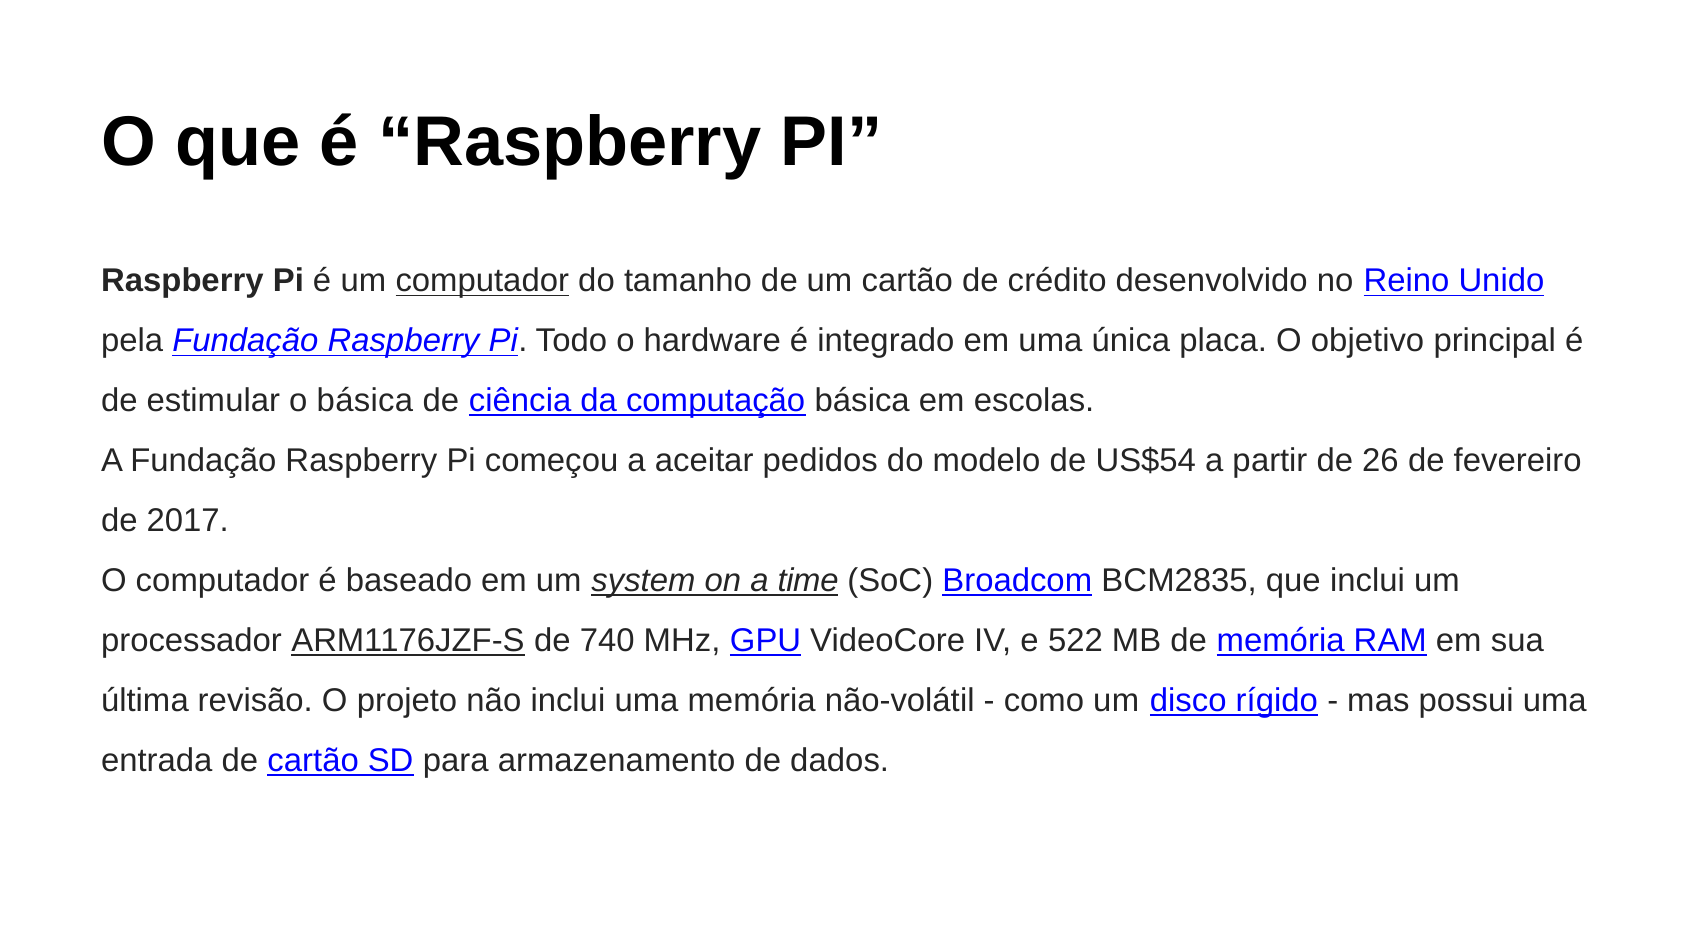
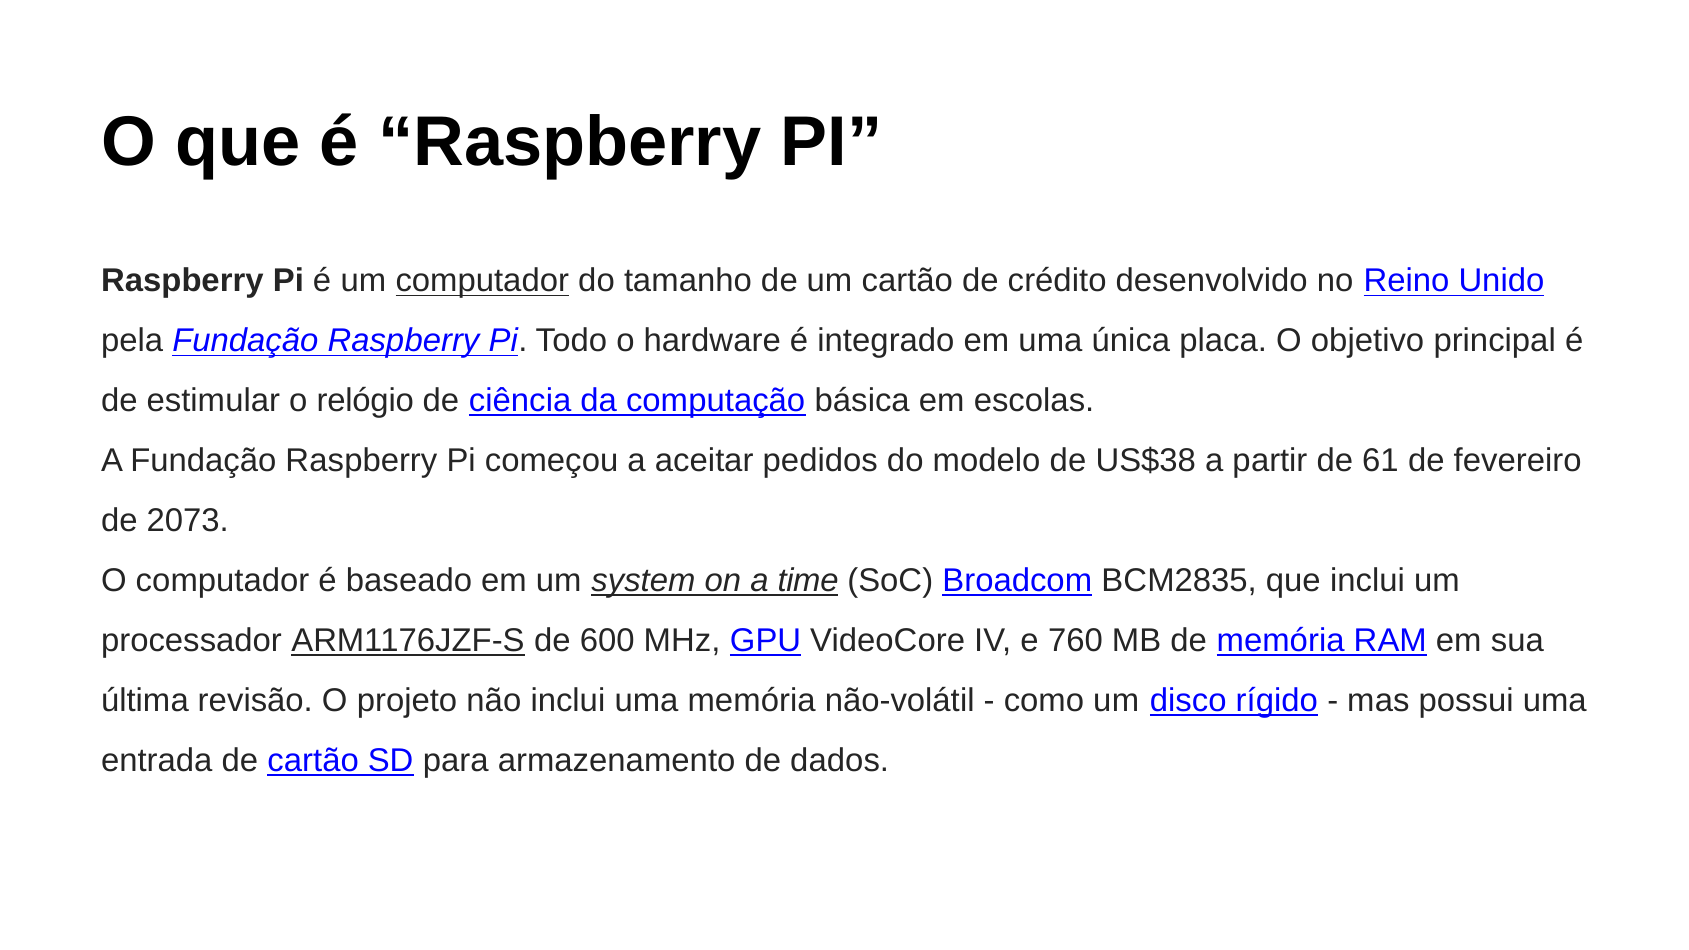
o básica: básica -> relógio (365, 401)
US$54: US$54 -> US$38 (1146, 461)
26: 26 -> 61 (1380, 461)
2017: 2017 -> 2073 (188, 521)
740: 740 -> 600 (607, 640)
522: 522 -> 760 (1075, 640)
